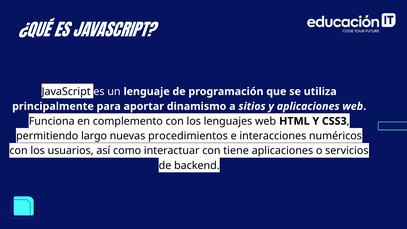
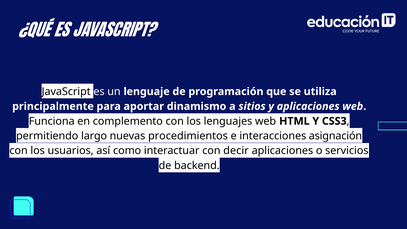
numéricos: numéricos -> asignación (335, 136)
tiene: tiene -> decir (236, 151)
